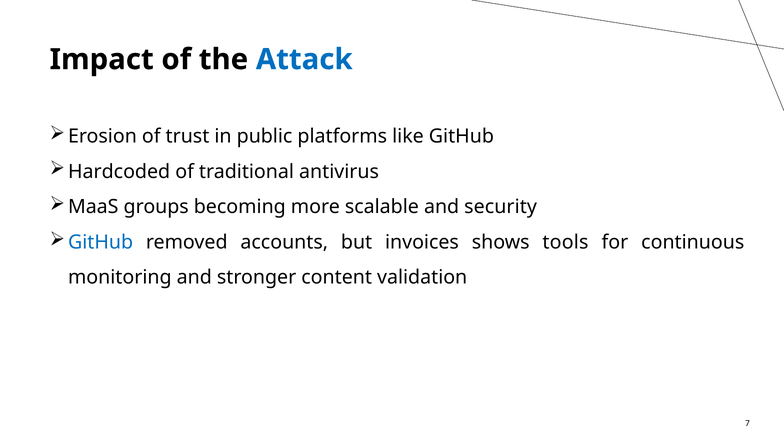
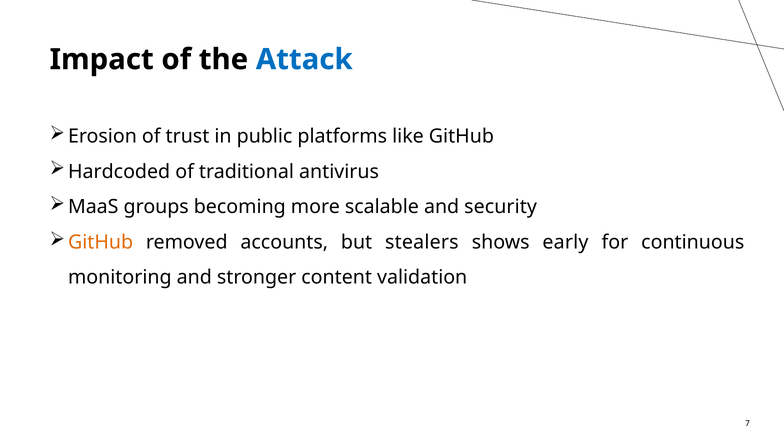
GitHub colour: blue -> orange (101, 242)
invoices: invoices -> stealers (422, 242)
tools: tools -> early (565, 242)
